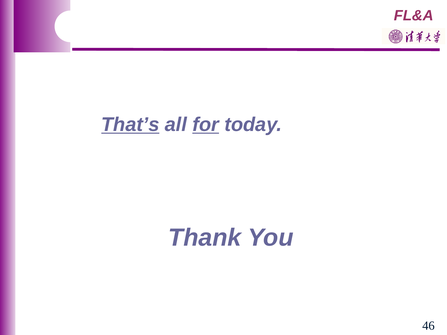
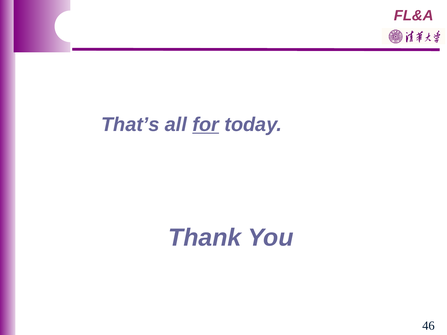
That’s underline: present -> none (130, 125)
